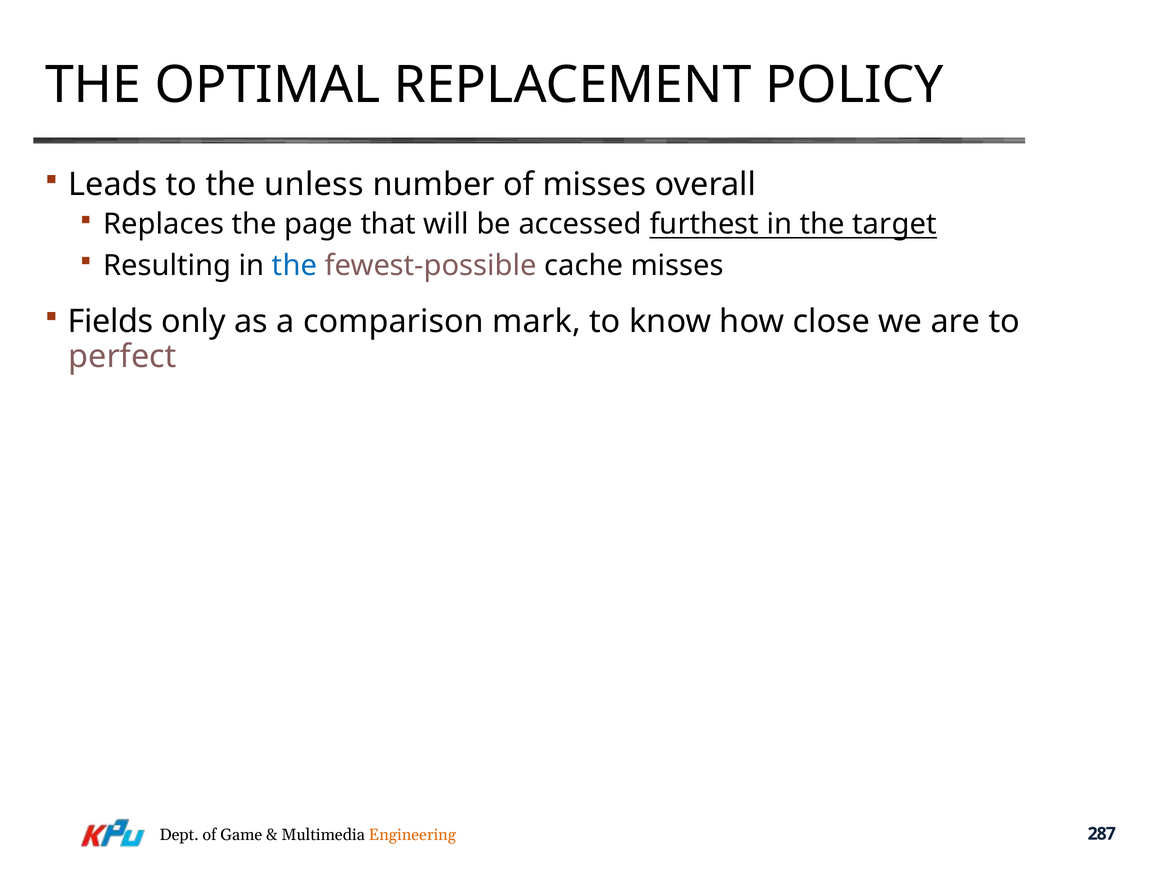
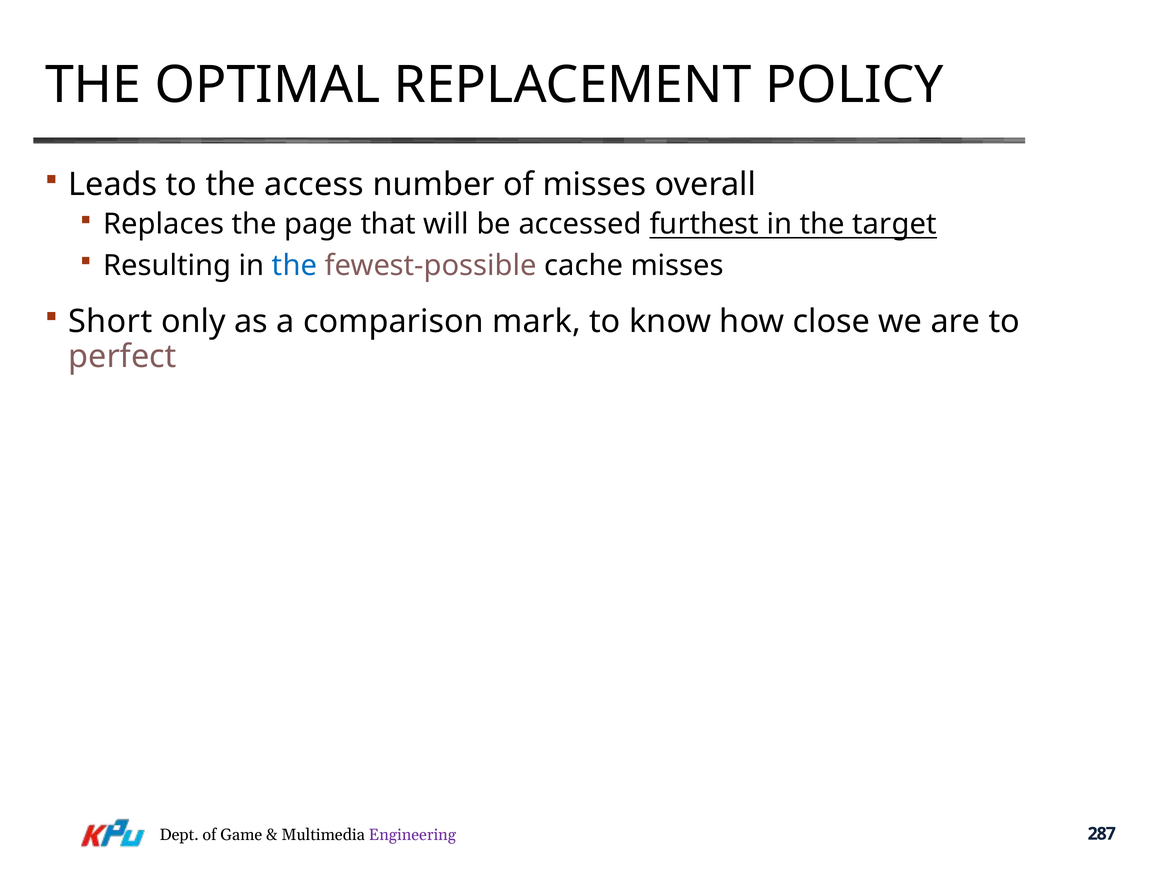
unless: unless -> access (314, 185)
Fields: Fields -> Short (110, 322)
Engineering colour: orange -> purple (412, 835)
